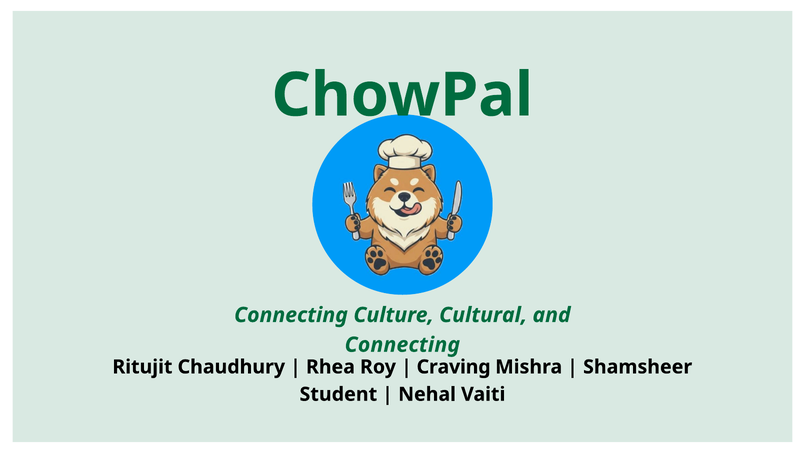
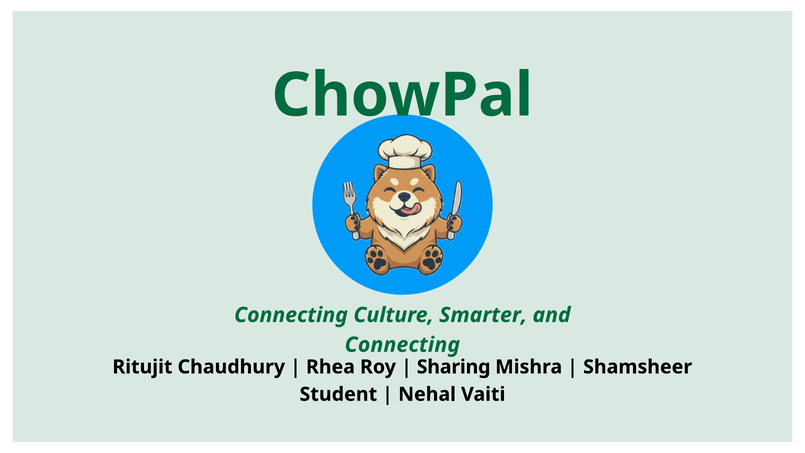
Cultural: Cultural -> Smarter (483, 315)
Craving: Craving -> Sharing (454, 367)
